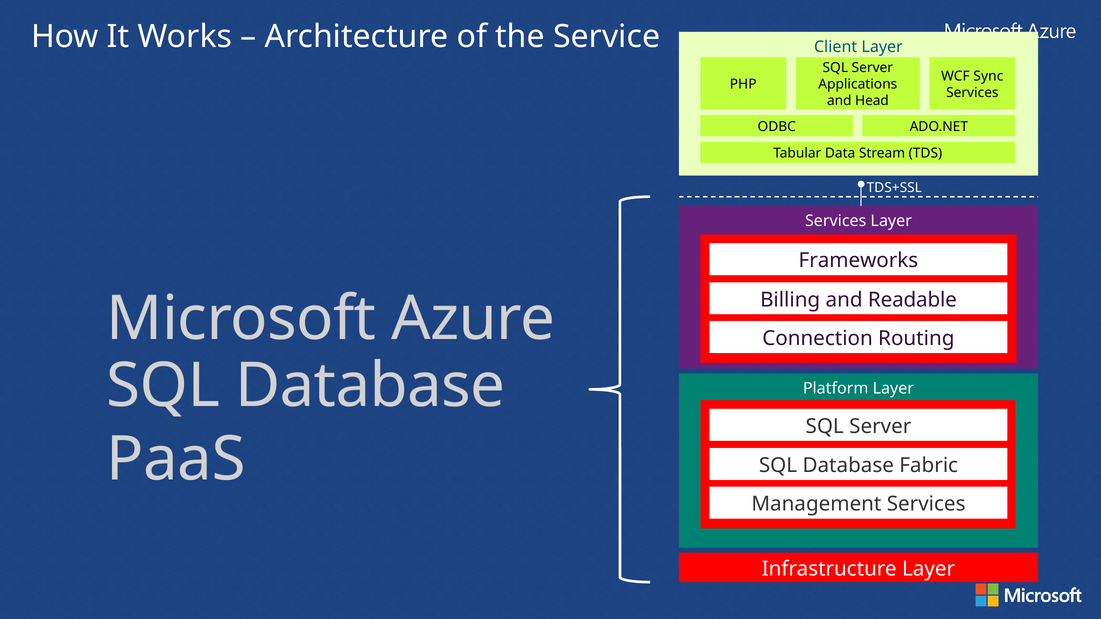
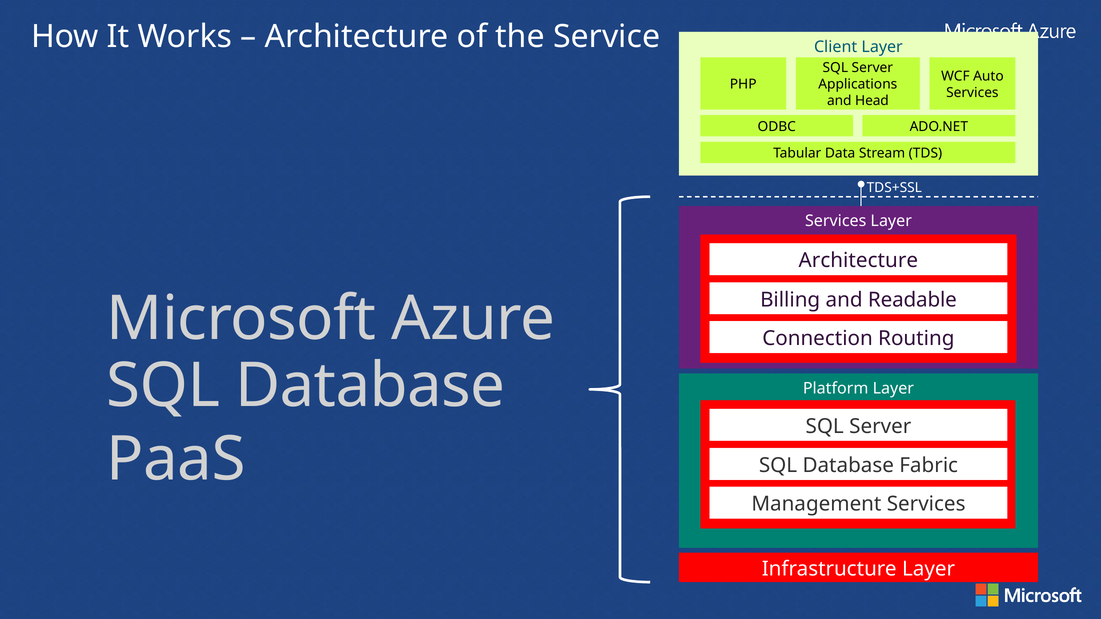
Sync: Sync -> Auto (988, 76)
Frameworks: Frameworks -> Architecture (858, 261)
